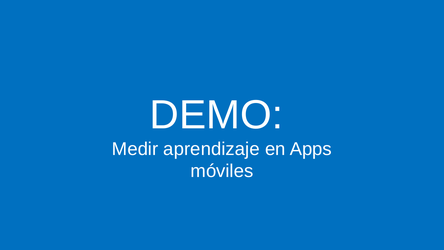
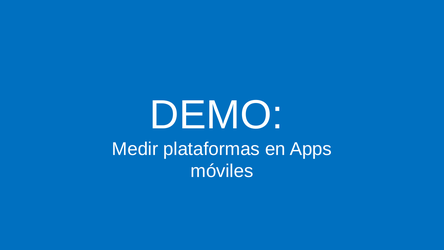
aprendizaje: aprendizaje -> plataformas (212, 149)
